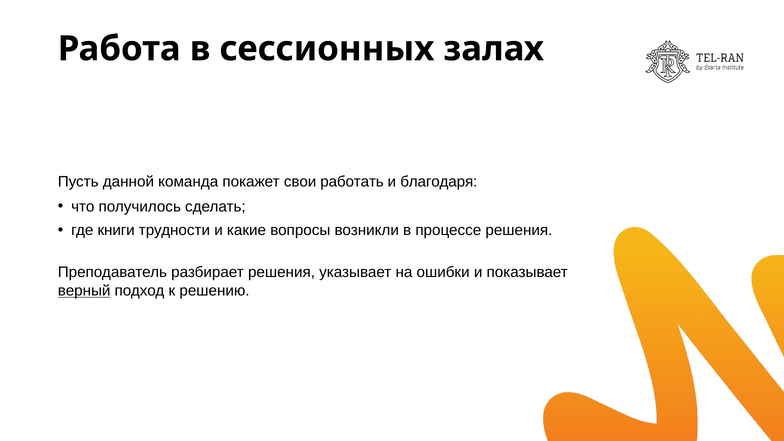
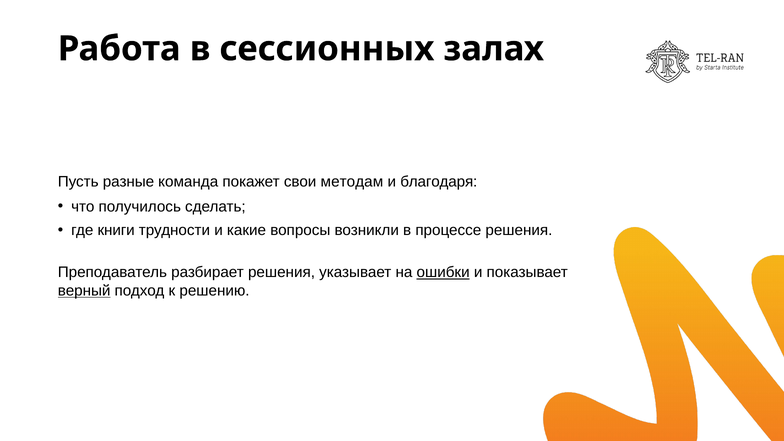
данной: данной -> разные (128, 182)
работать: работать -> методам (352, 182)
ошибки underline: none -> present (443, 272)
